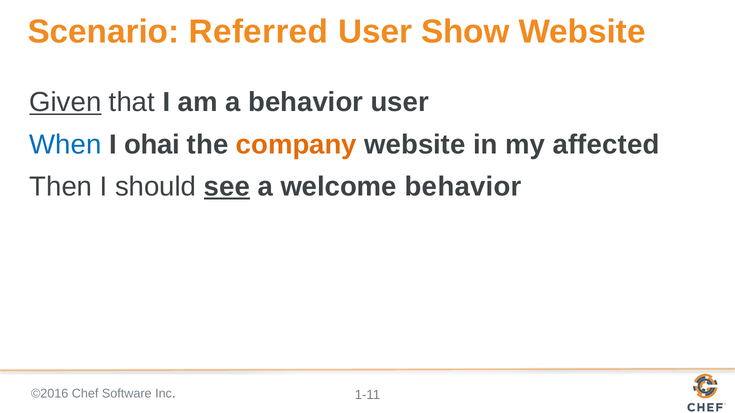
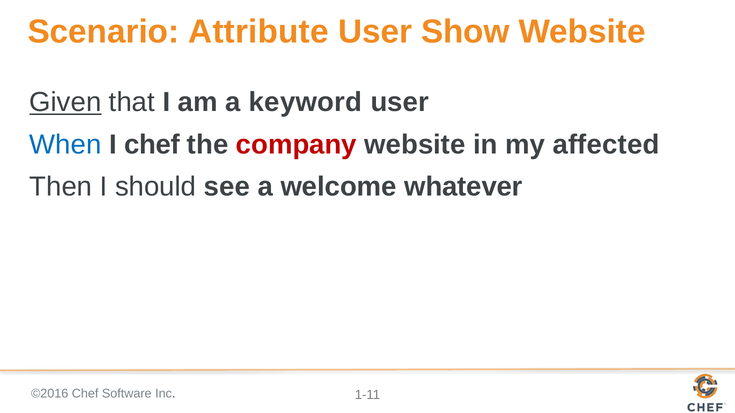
Referred: Referred -> Attribute (258, 32)
a behavior: behavior -> keyword (306, 102)
I ohai: ohai -> chef (152, 145)
company colour: orange -> red (296, 145)
see underline: present -> none (227, 187)
welcome behavior: behavior -> whatever (463, 187)
